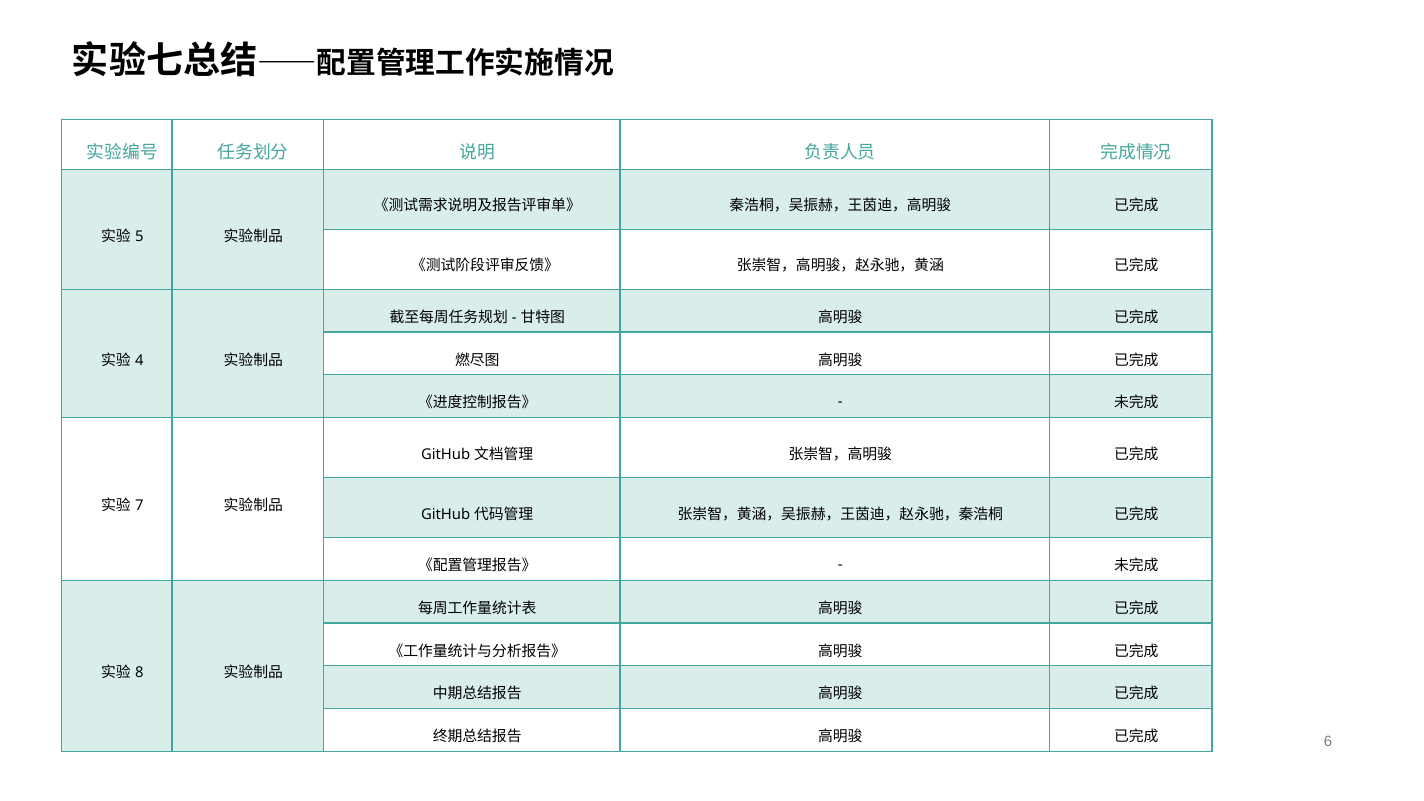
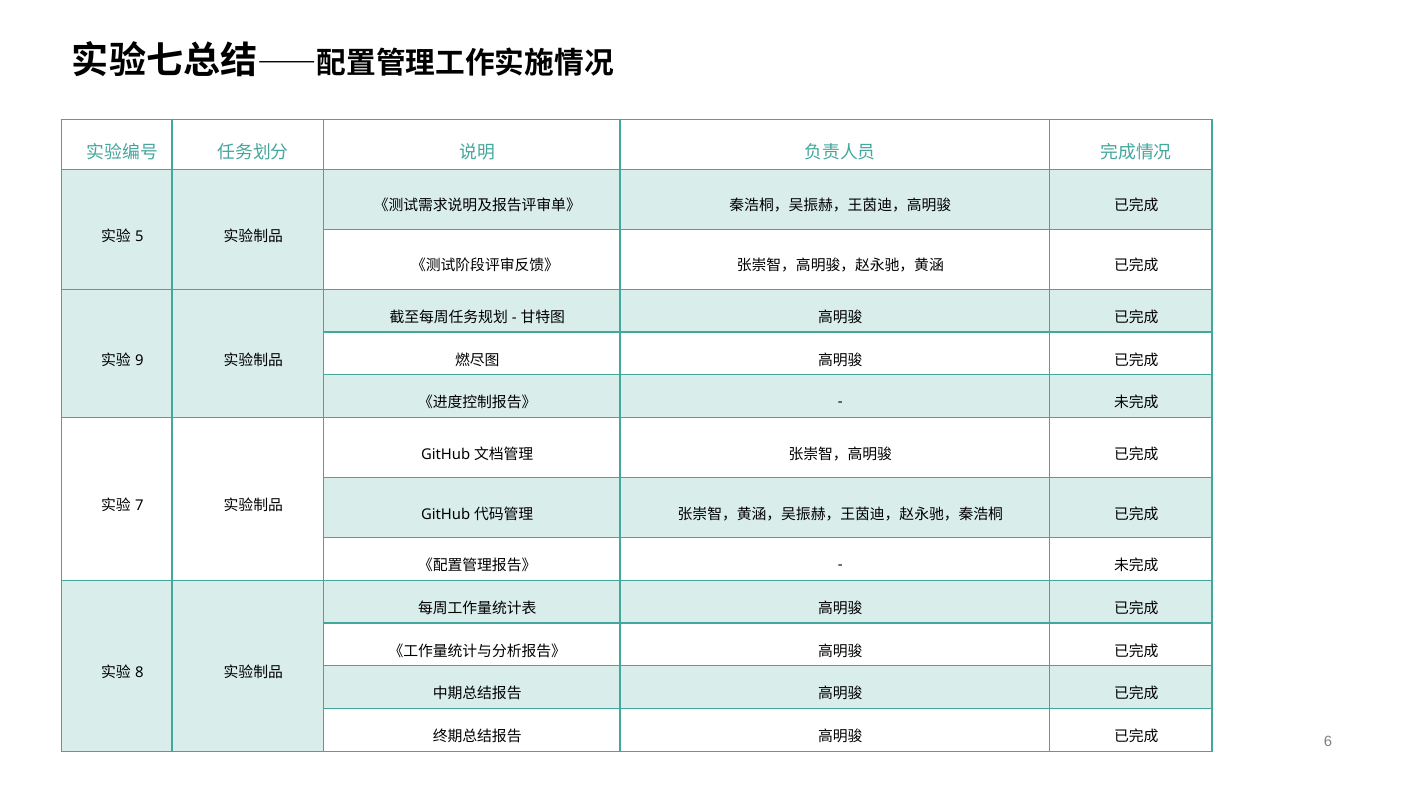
4: 4 -> 9 (139, 360)
